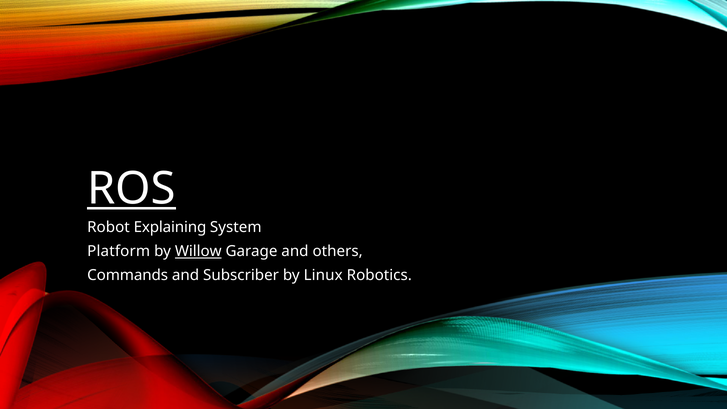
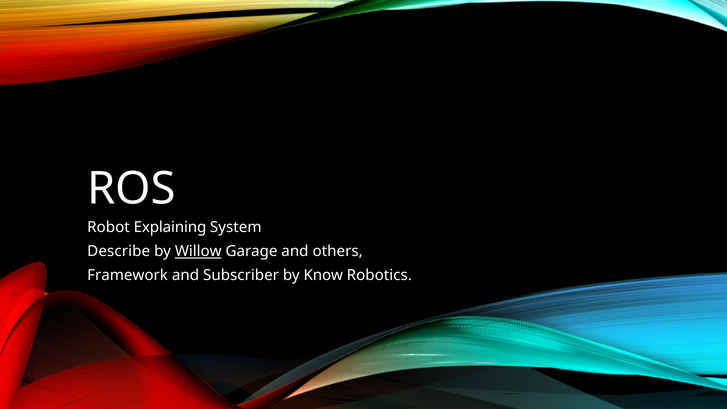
ROS underline: present -> none (132, 189)
Platform: Platform -> Describe (119, 251)
Commands: Commands -> Framework (128, 275)
Linux: Linux -> Know (323, 275)
